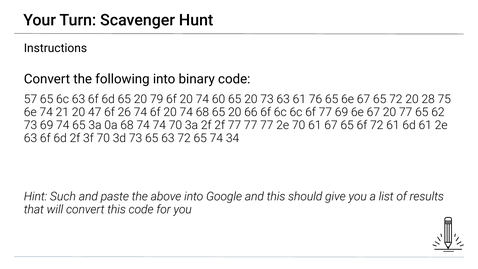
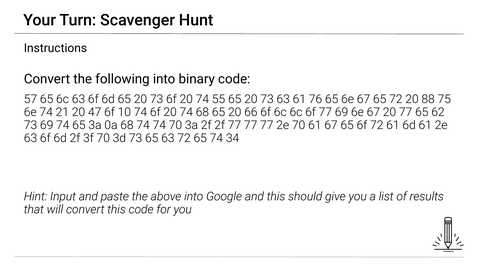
6d 65 20 79: 79 -> 73 (157, 99)
60: 60 -> 55 (219, 99)
28: 28 -> 88 (428, 99)
26: 26 -> 10 (124, 112)
Such: Such -> Input (63, 197)
